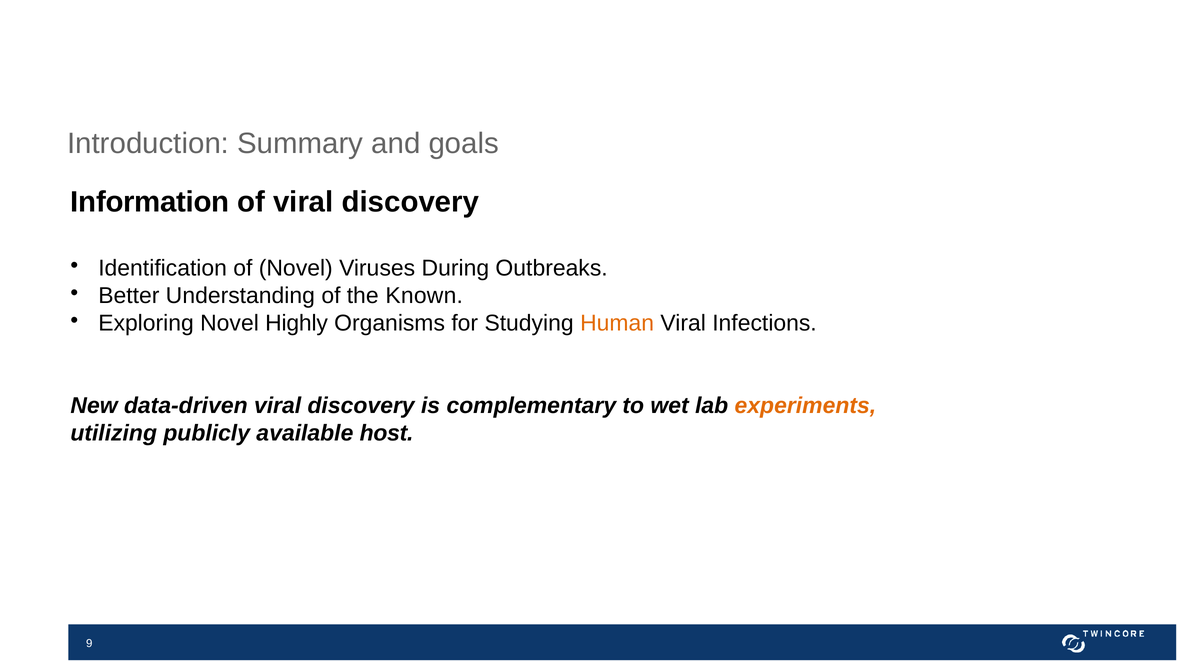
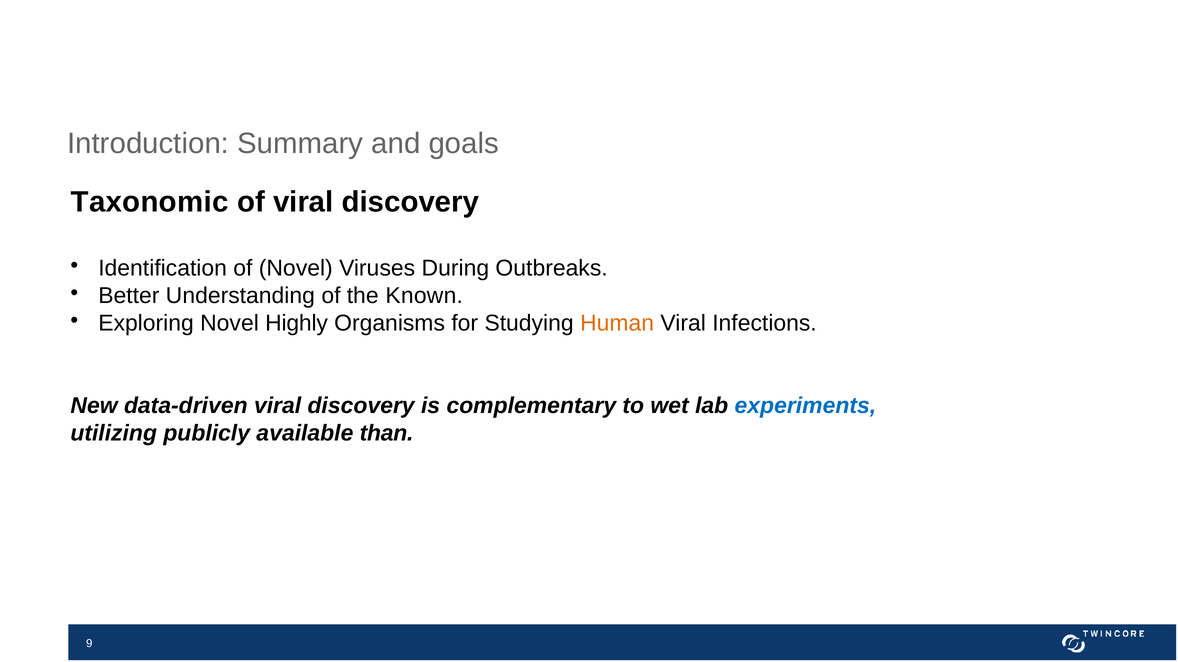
Information: Information -> Taxonomic (150, 202)
experiments colour: orange -> blue (805, 406)
host: host -> than (387, 433)
